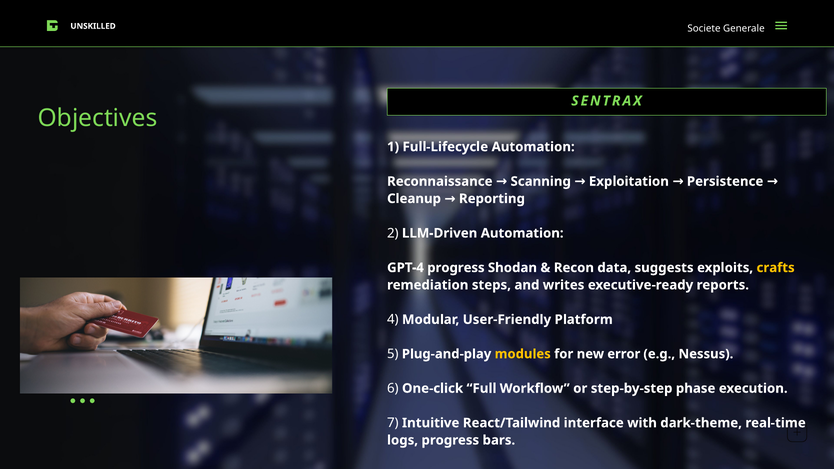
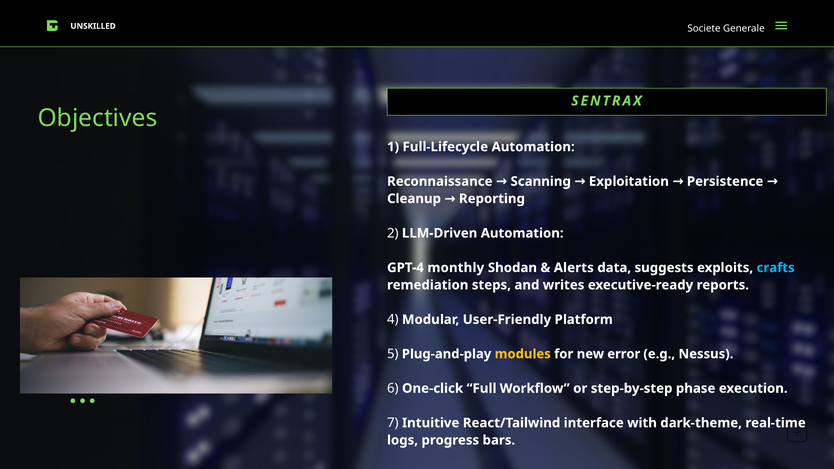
GPT-4 progress: progress -> monthly (456, 268)
Recon: Recon -> Alerts (574, 268)
crafts colour: yellow -> light blue (776, 268)
